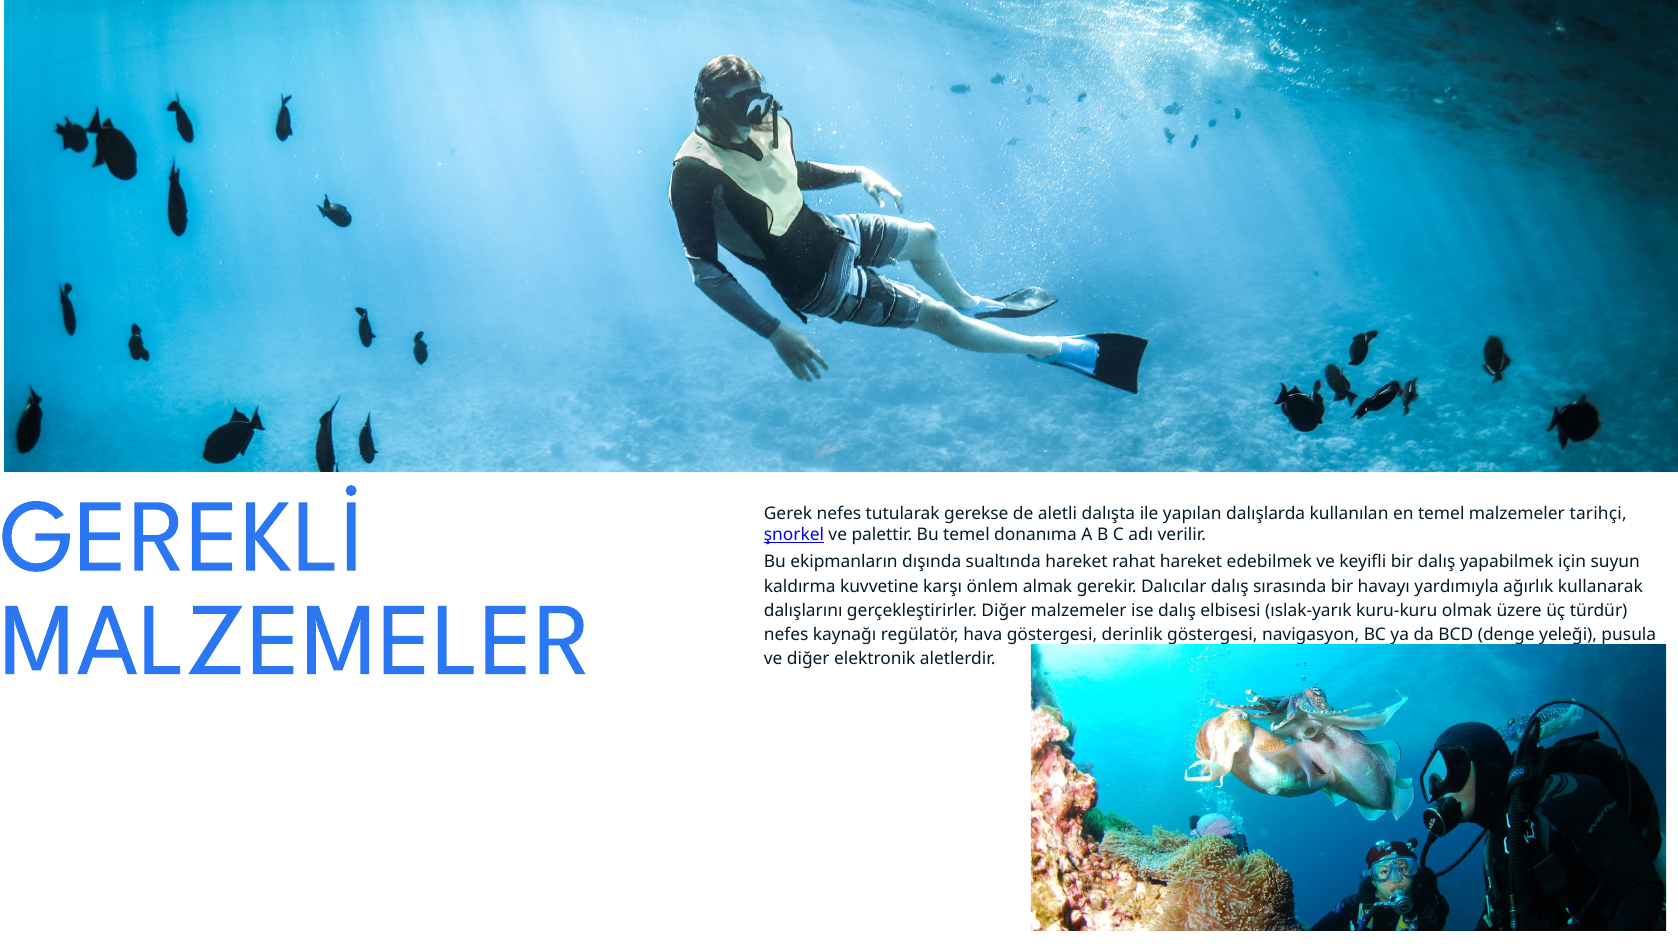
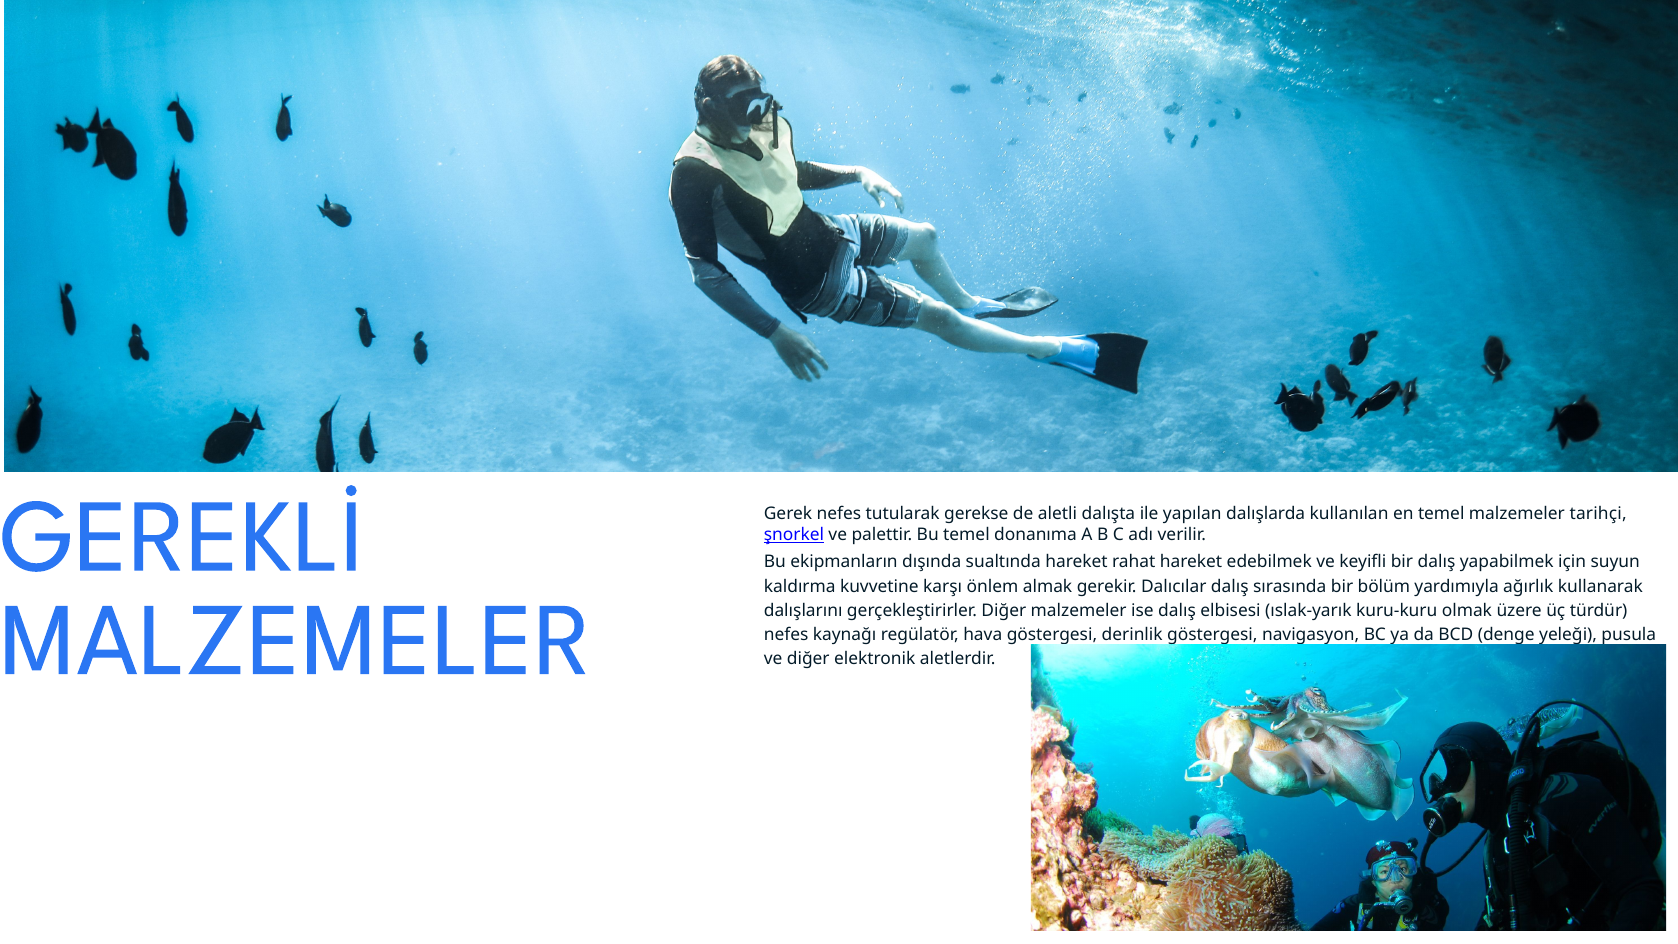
havayı: havayı -> bölüm (1384, 586)
